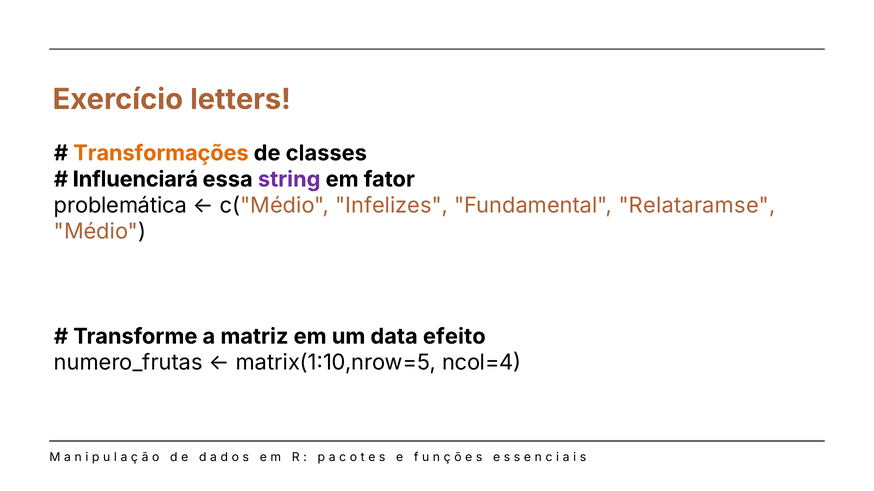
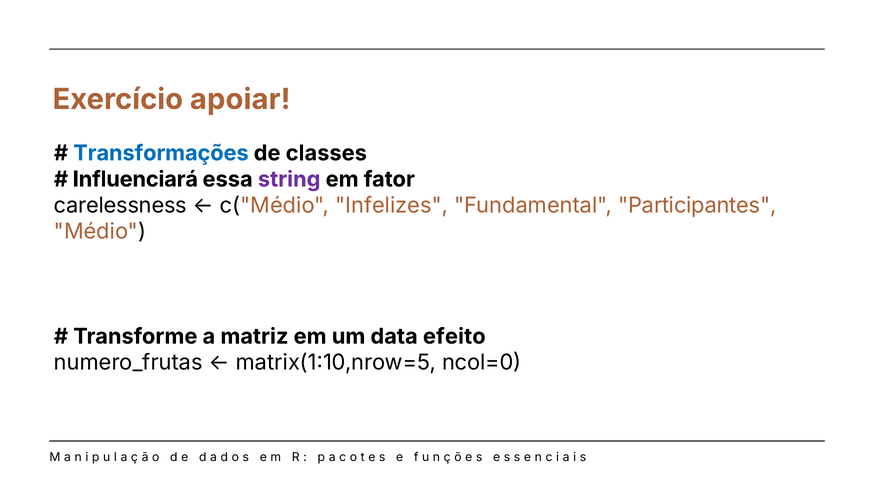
letters: letters -> apoiar (240, 99)
Transformações colour: orange -> blue (161, 153)
problemática: problemática -> carelessness (120, 206)
Relataramse: Relataramse -> Participantes (697, 206)
ncol=4: ncol=4 -> ncol=0 (482, 363)
